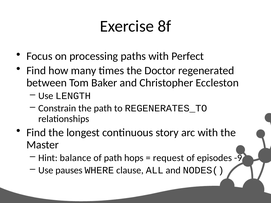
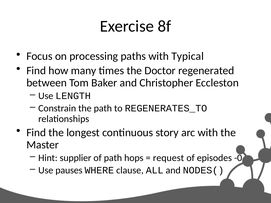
Perfect: Perfect -> Typical (188, 56)
balance: balance -> supplier (76, 158)
-9: -9 -> -0 (238, 158)
